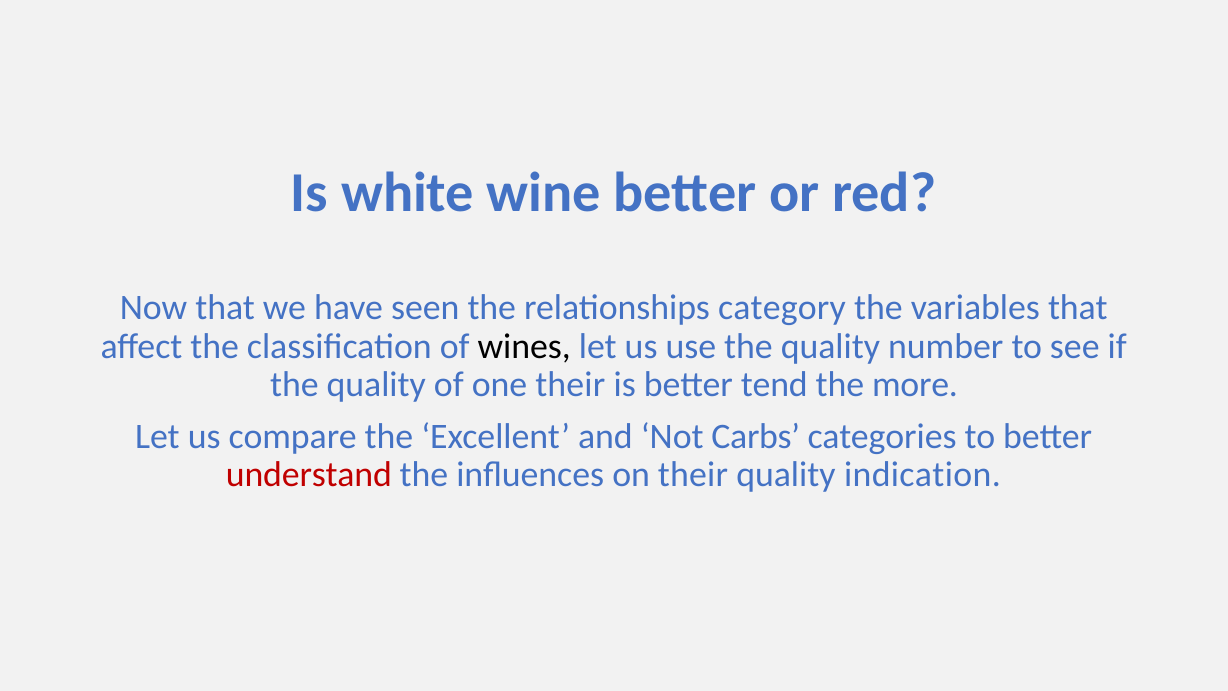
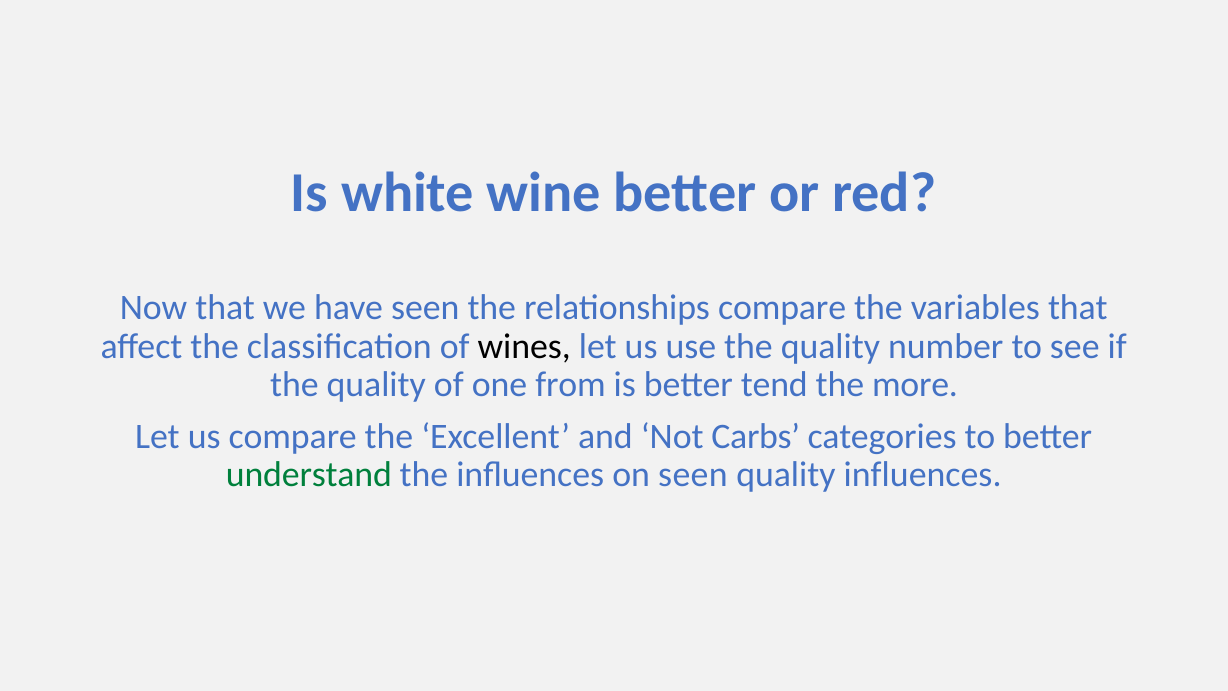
relationships category: category -> compare (782, 307)
one their: their -> from (570, 385)
understand colour: red -> green (309, 475)
on their: their -> seen (693, 475)
quality indication: indication -> influences (923, 475)
